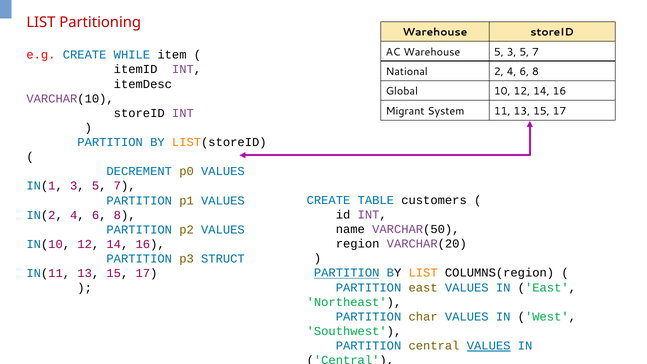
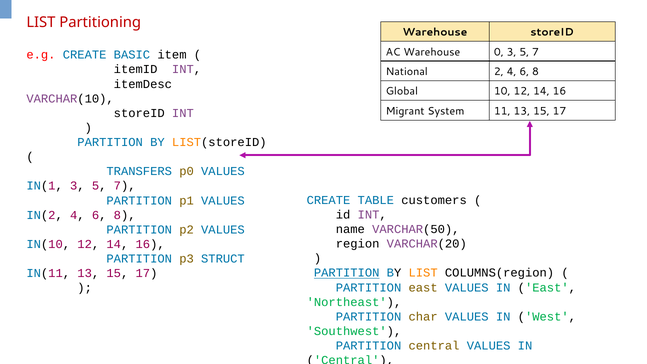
Warehouse 5: 5 -> 0 (499, 52)
WHILE: WHILE -> BASIC (132, 55)
DECREMENT: DECREMENT -> TRANSFERS (139, 171)
VALUES underline: present -> none (489, 346)
